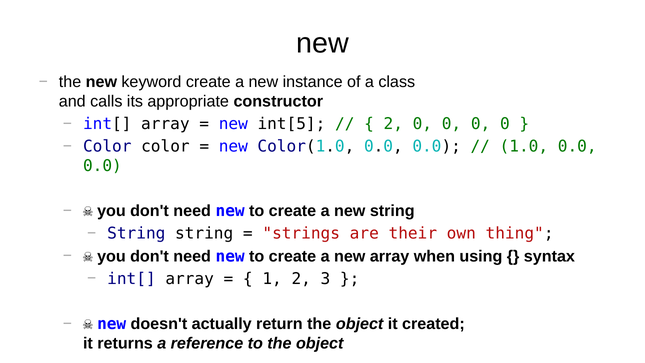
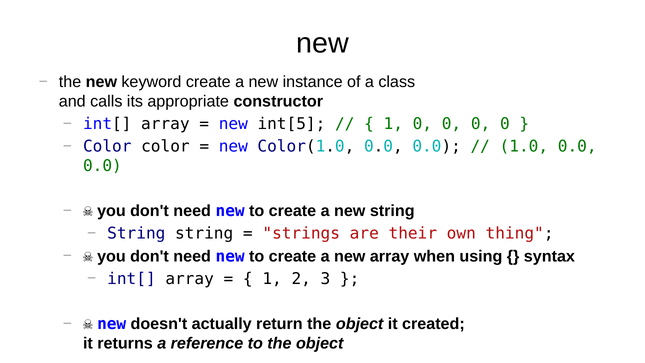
2: 2 -> 1 (393, 124)
